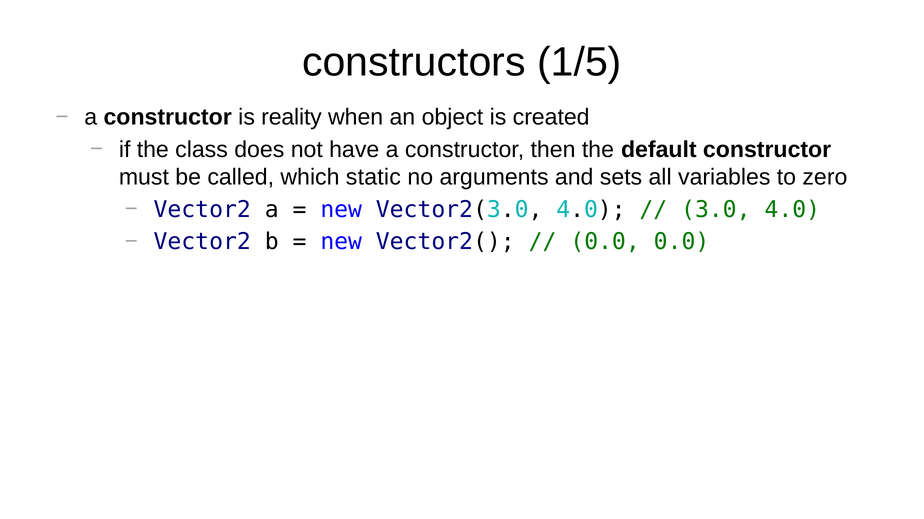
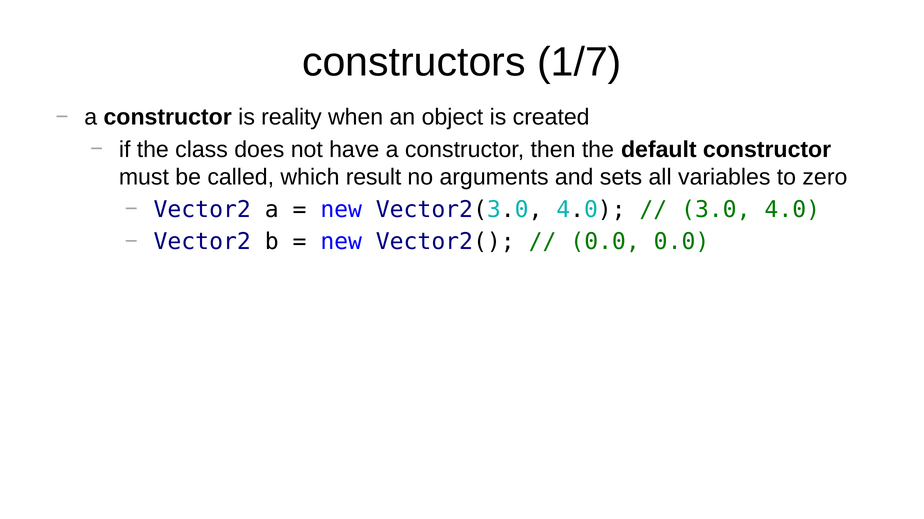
1/5: 1/5 -> 1/7 (579, 62)
static: static -> result (374, 178)
